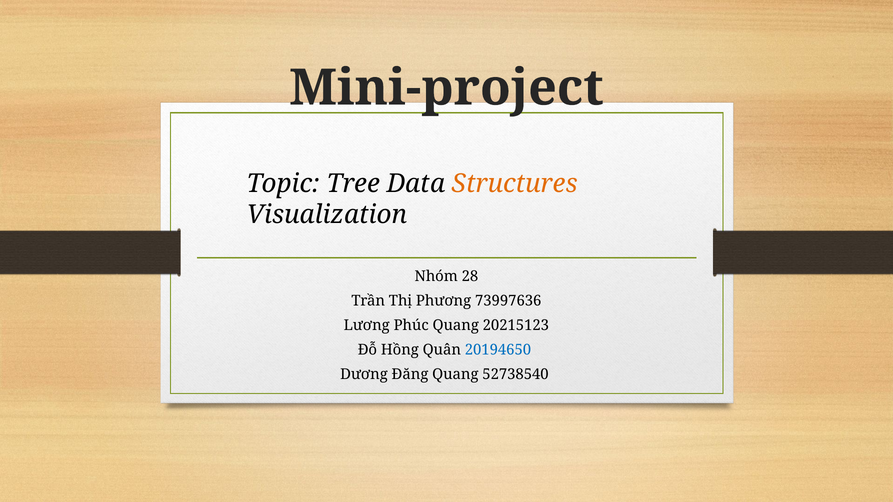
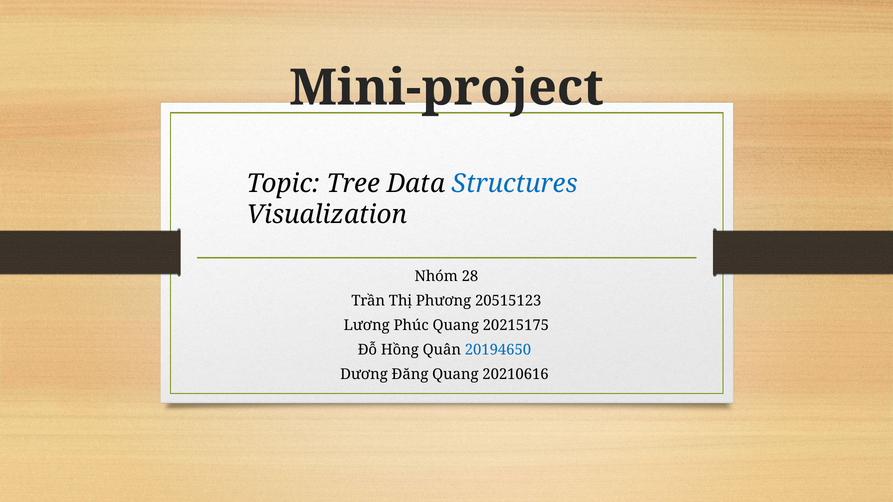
Structures colour: orange -> blue (515, 184)
73997636: 73997636 -> 20515123 (508, 301)
20215123: 20215123 -> 20215175 (516, 325)
52738540: 52738540 -> 20210616 (516, 375)
